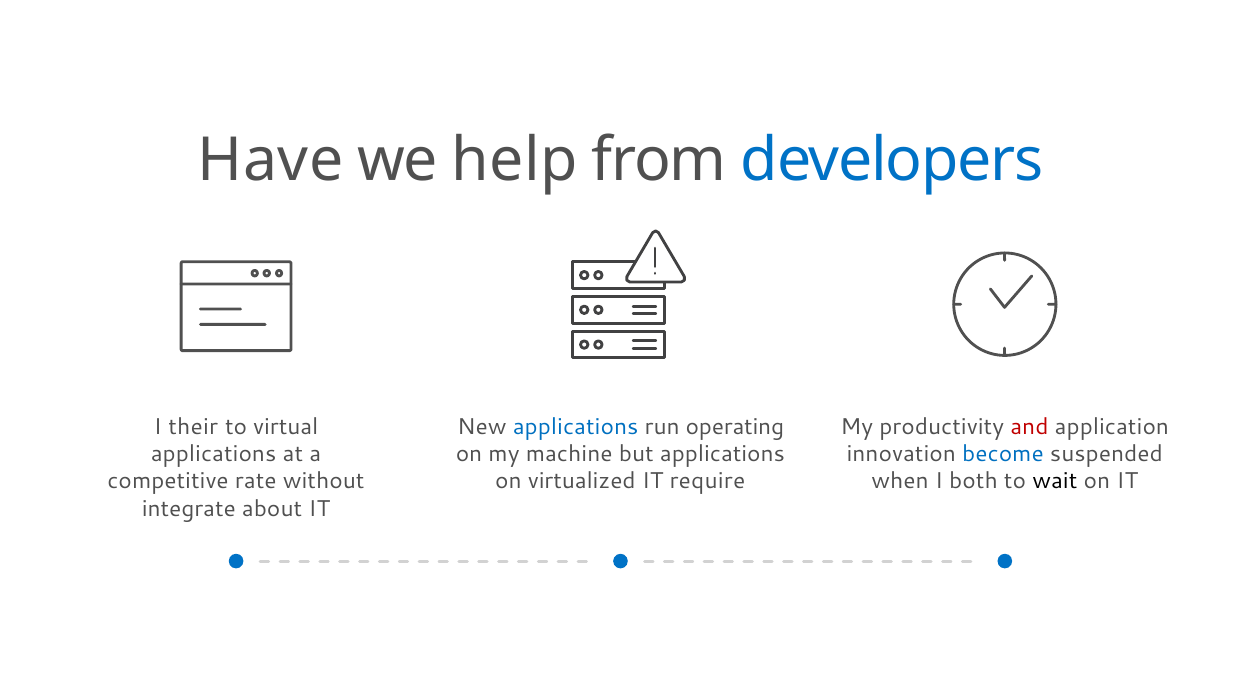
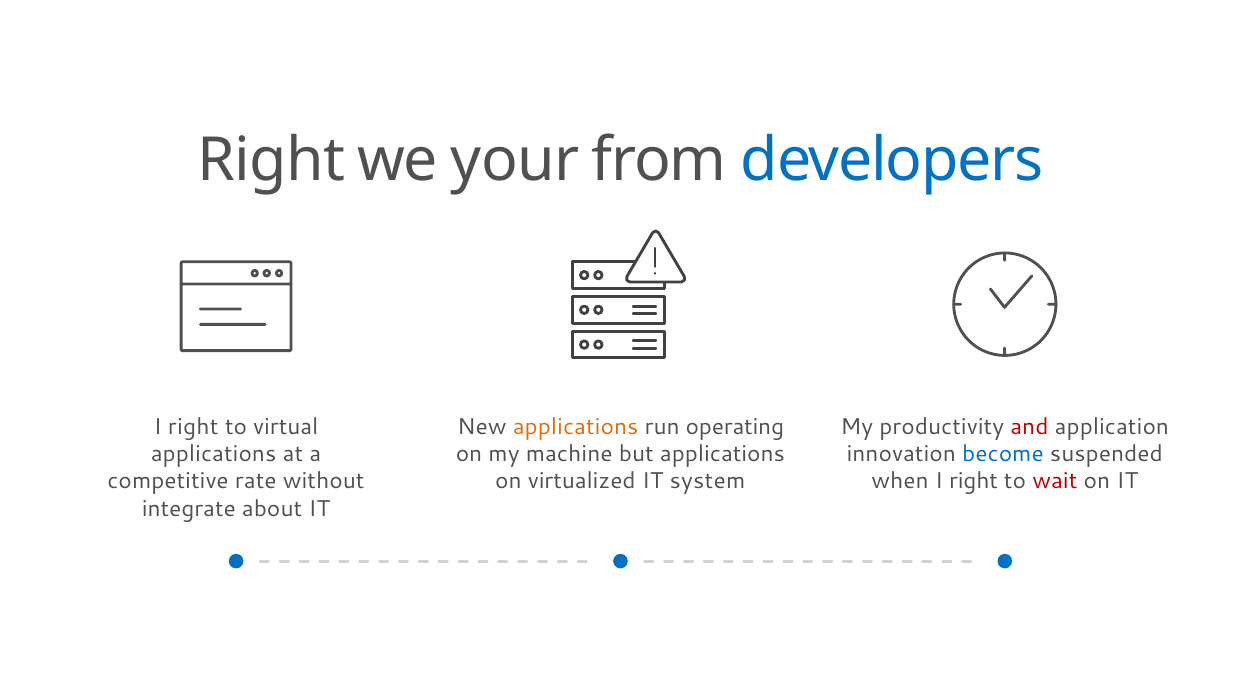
Have: Have -> Right (271, 160)
help: help -> your (515, 160)
their: their -> right (193, 426)
applications colour: blue -> orange (576, 426)
require: require -> system (707, 481)
when I both: both -> right (974, 481)
wait colour: black -> red (1055, 481)
